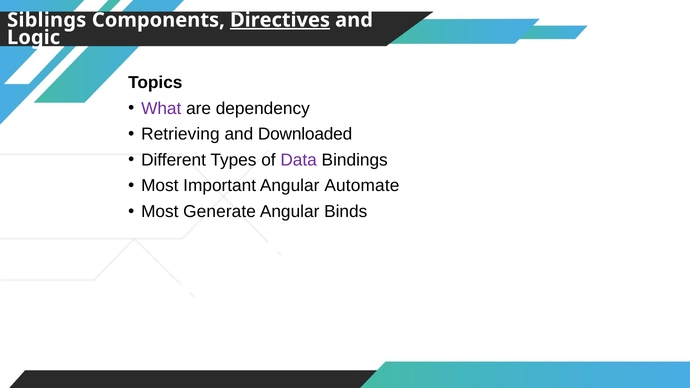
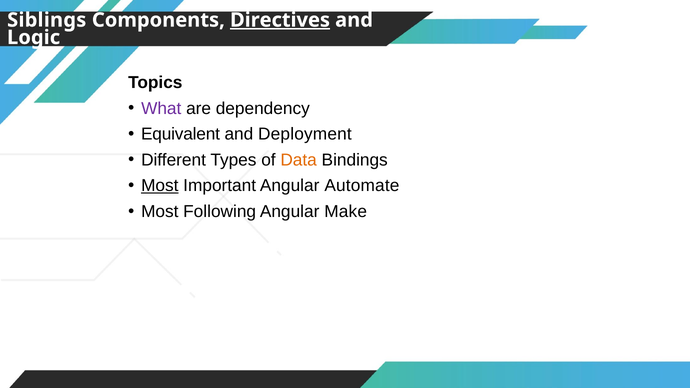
Retrieving: Retrieving -> Equivalent (180, 134)
Downloaded: Downloaded -> Deployment (305, 134)
Data colour: purple -> orange (299, 160)
Most underline: none -> present (160, 186)
Generate: Generate -> Following (220, 212)
Binds: Binds -> Make (346, 212)
